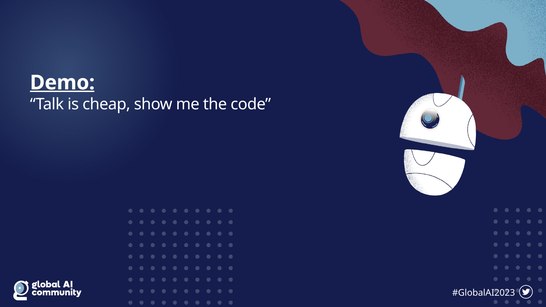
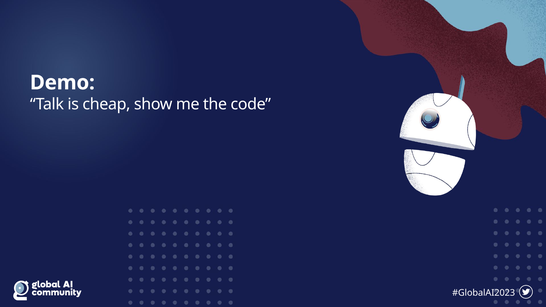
Demo underline: present -> none (62, 83)
